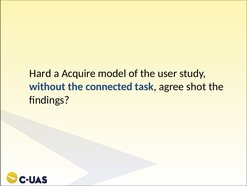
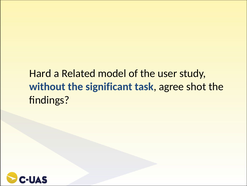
Acquire: Acquire -> Related (79, 73)
connected: connected -> significant (109, 86)
